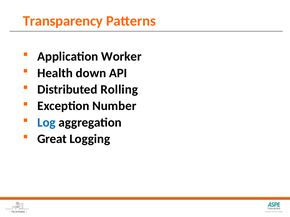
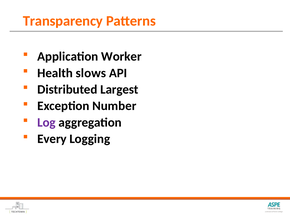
down: down -> slows (91, 73)
Rolling: Rolling -> Largest (119, 90)
Log colour: blue -> purple (47, 123)
Great: Great -> Every (52, 139)
